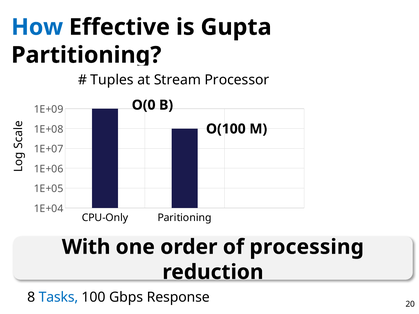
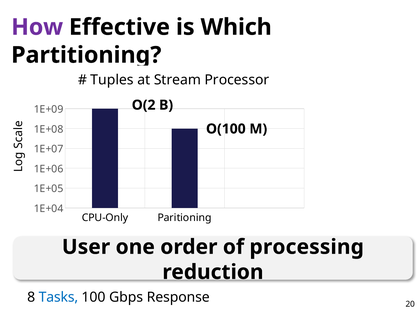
How colour: blue -> purple (37, 27)
Gupta: Gupta -> Which (236, 27)
O(0: O(0 -> O(2 (144, 105)
With: With -> User (86, 247)
